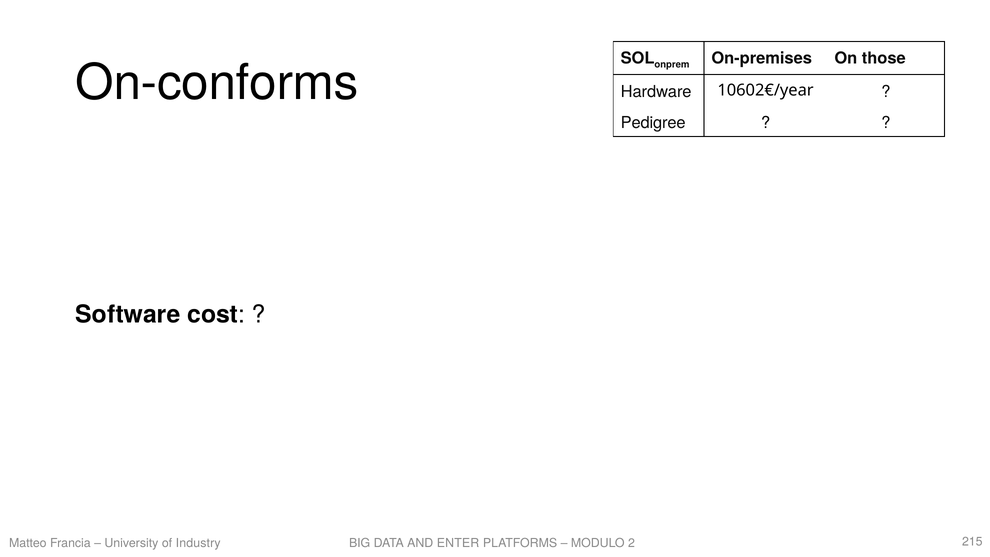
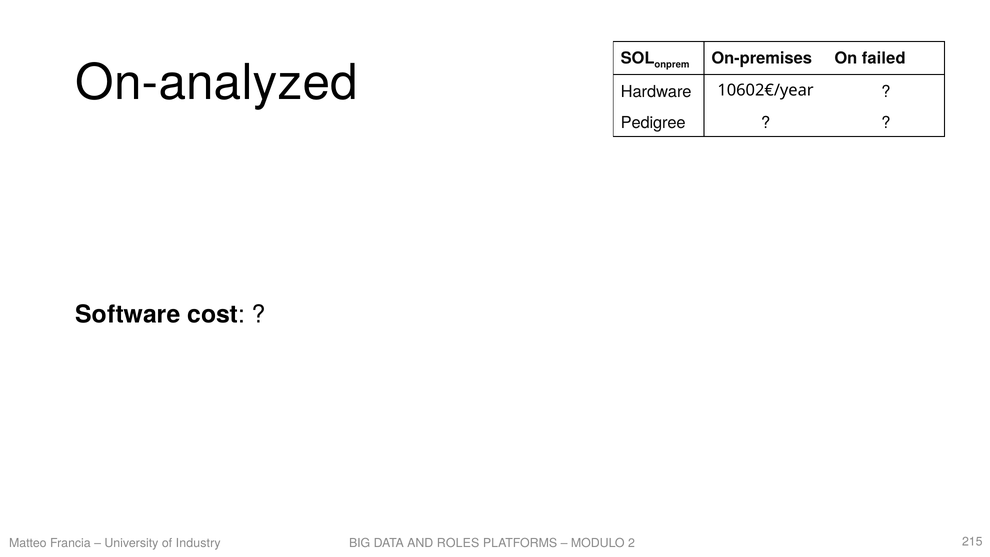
those: those -> failed (884, 58)
On-conforms: On-conforms -> On-analyzed (217, 83)
ENTER: ENTER -> ROLES (458, 543)
